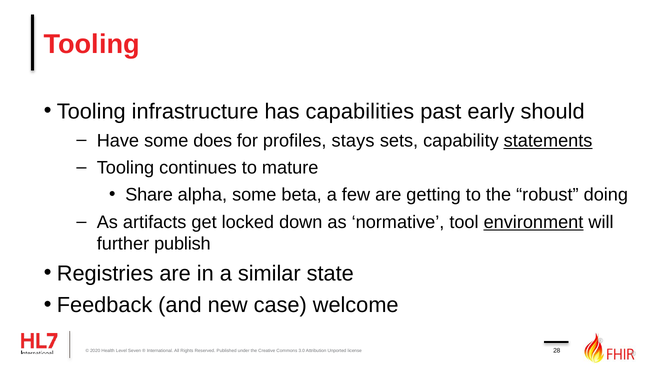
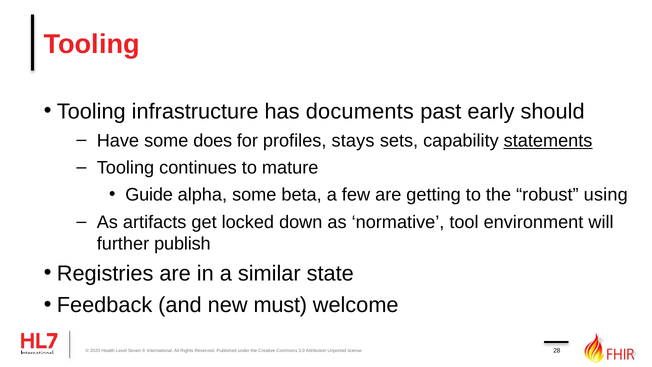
capabilities: capabilities -> documents (360, 111)
Share: Share -> Guide (149, 195)
doing: doing -> using (606, 195)
environment underline: present -> none (533, 222)
case: case -> must (280, 305)
